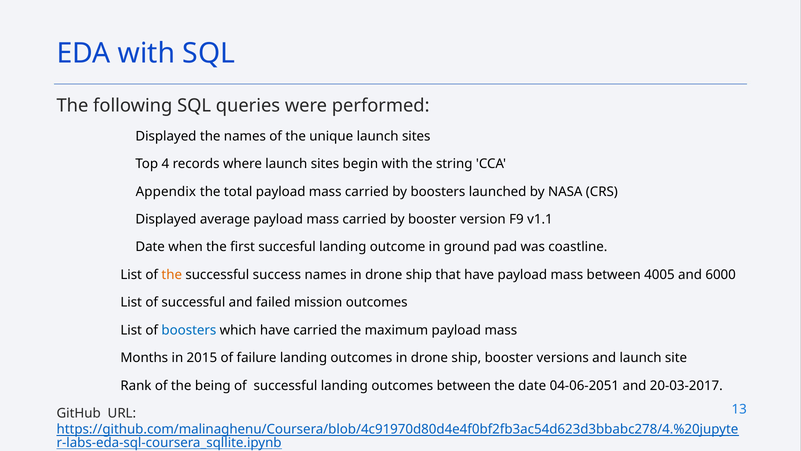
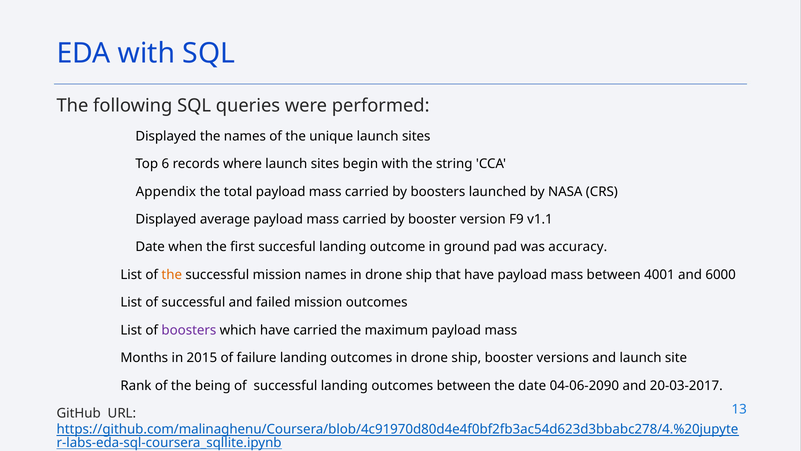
4: 4 -> 6 (165, 164)
coastline: coastline -> accuracy (578, 247)
successful success: success -> mission (277, 275)
4005: 4005 -> 4001 (659, 275)
boosters colour: blue -> purple (189, 330)
04-06-2051: 04-06-2051 -> 04-06-2090 (584, 385)
